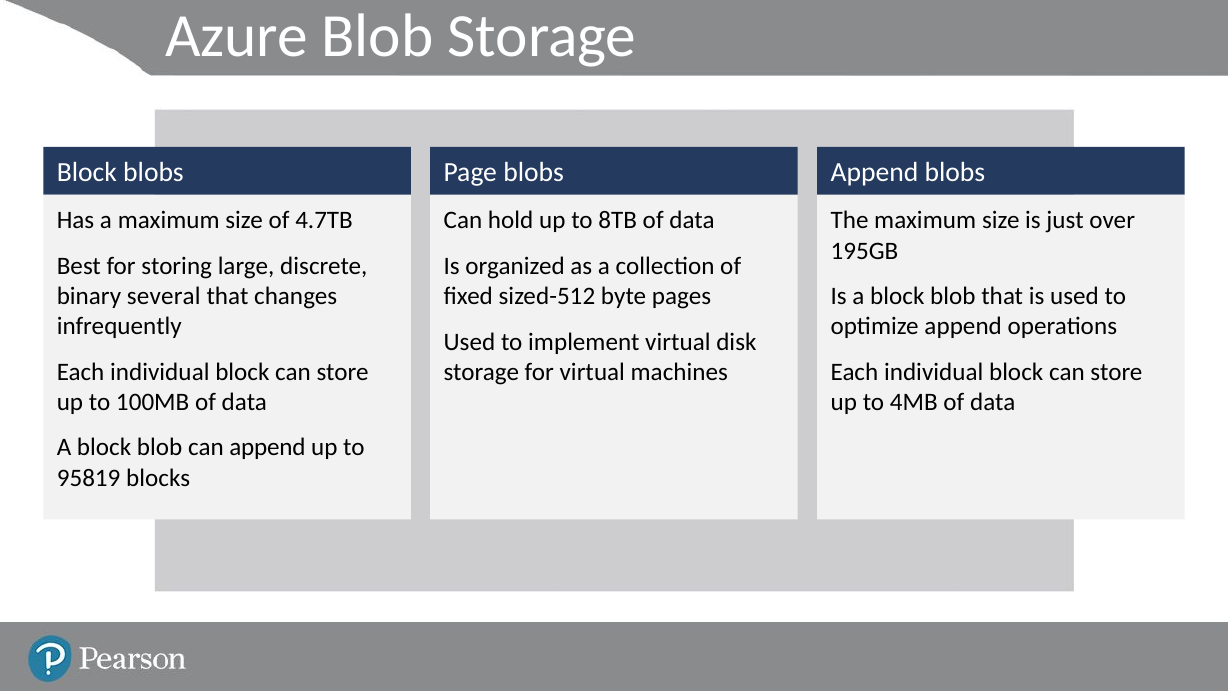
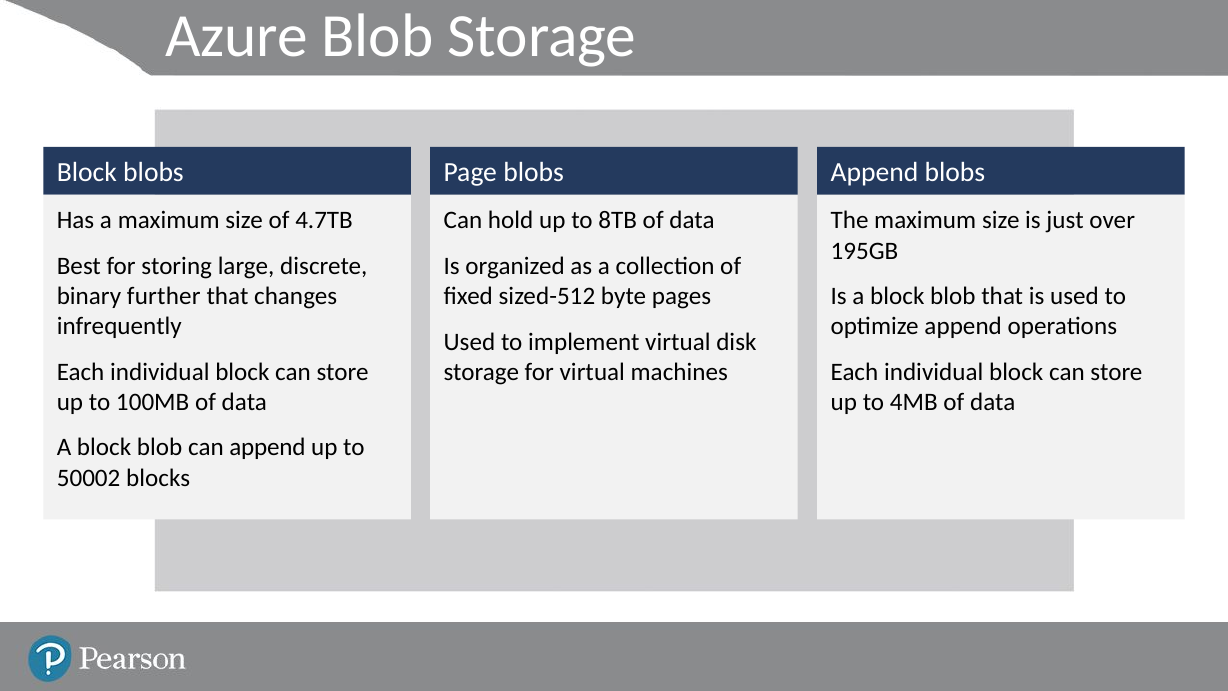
several: several -> further (164, 296)
95819: 95819 -> 50002 (89, 478)
